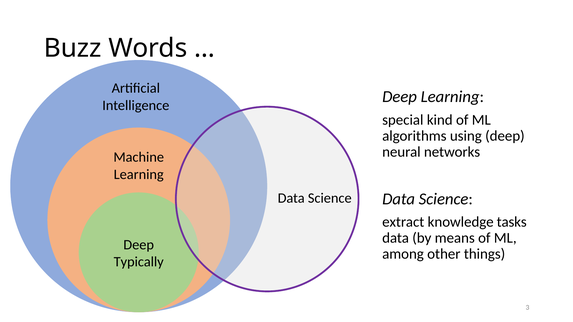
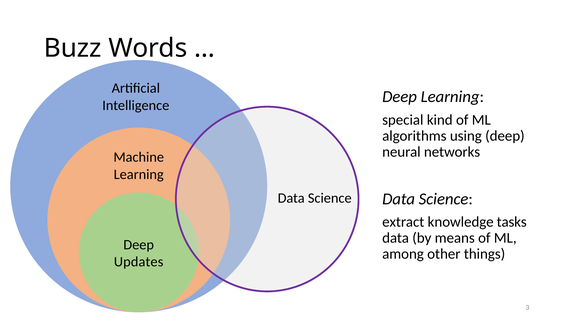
Typically: Typically -> Updates (139, 262)
